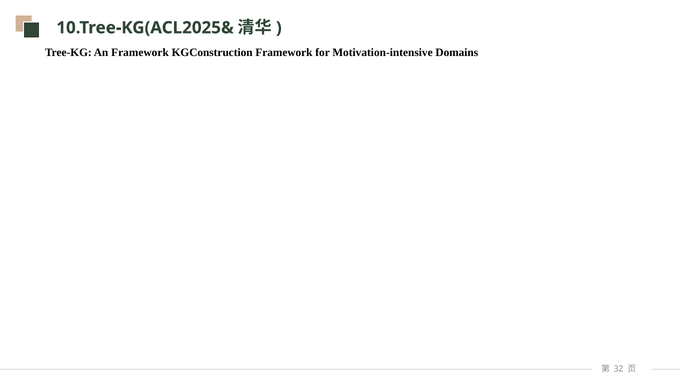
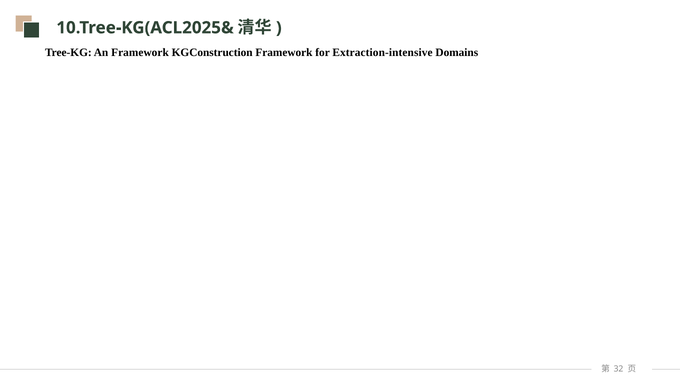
Motivation-intensive: Motivation-intensive -> Extraction-intensive (382, 52)
